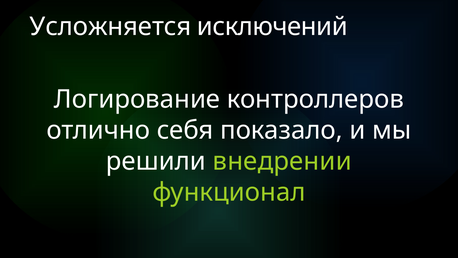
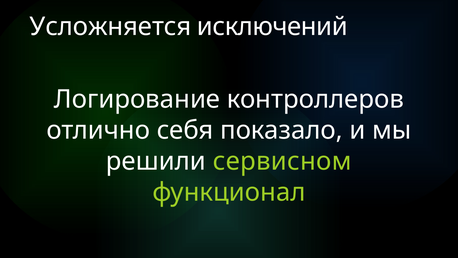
внедрении: внедрении -> сервисном (282, 161)
